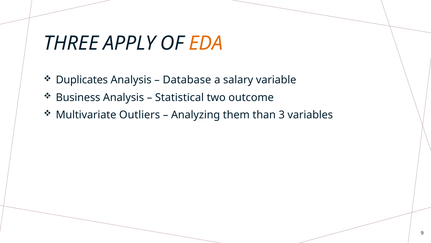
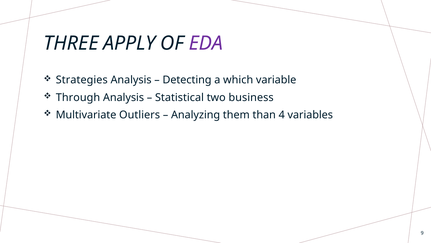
EDA colour: orange -> purple (206, 43)
Duplicates: Duplicates -> Strategies (82, 80)
Database: Database -> Detecting (187, 80)
salary: salary -> which (238, 80)
Business: Business -> Through (78, 97)
outcome: outcome -> business (251, 97)
3: 3 -> 4 (282, 115)
